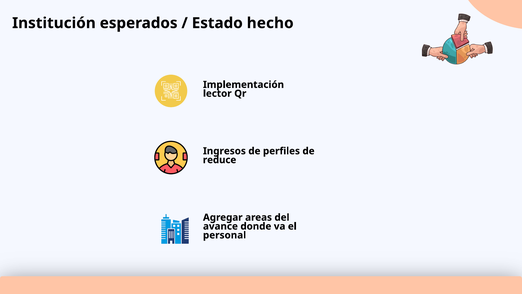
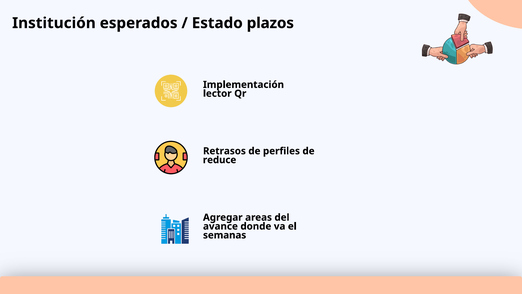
hecho: hecho -> plazos (270, 23)
Ingresos: Ingresos -> Retrasos (224, 151)
personal: personal -> semanas (225, 235)
